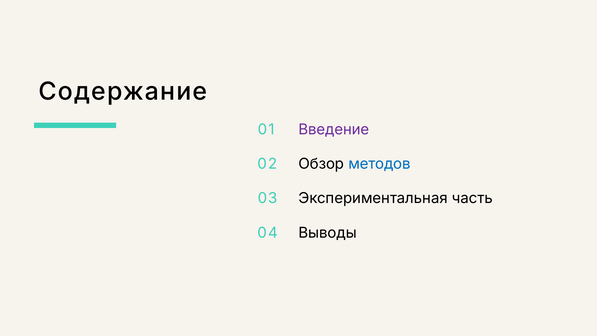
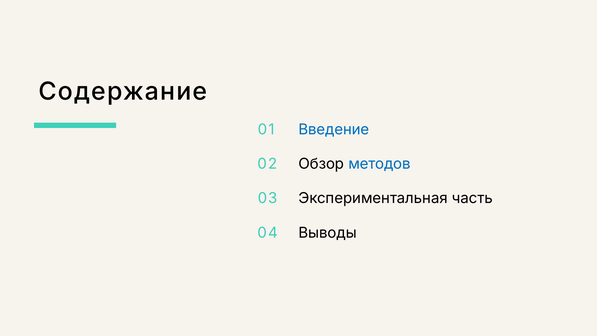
Введение colour: purple -> blue (334, 130)
